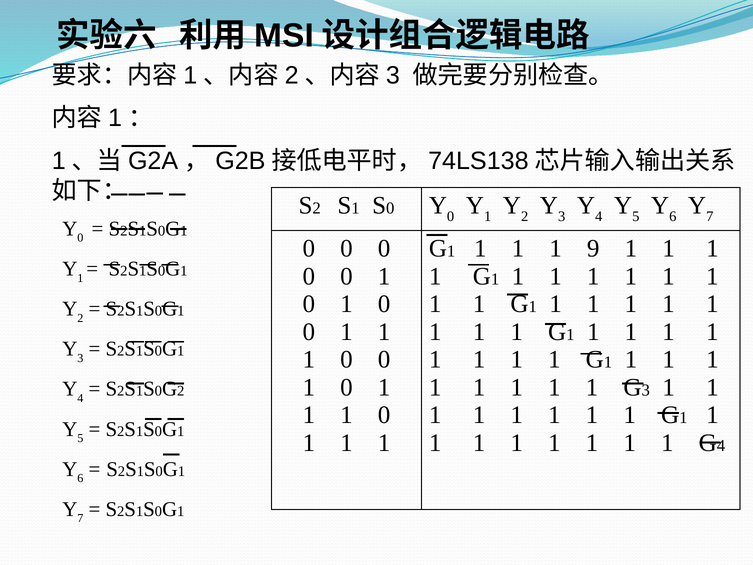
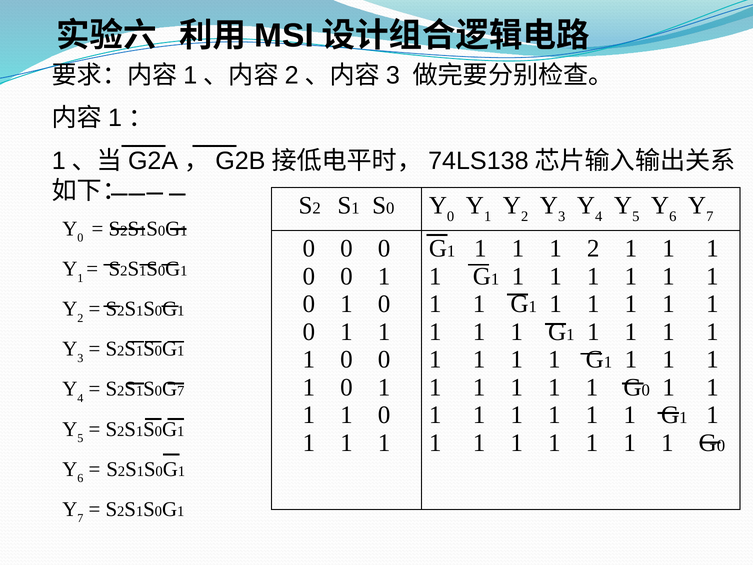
1 9: 9 -> 2 (593, 248)
3: 3 -> 0 (646, 390)
2: 2 -> 7 (181, 391)
4: 4 -> 0 (721, 445)
